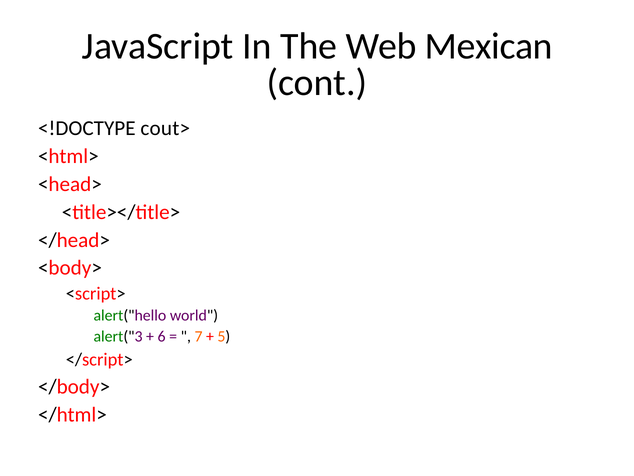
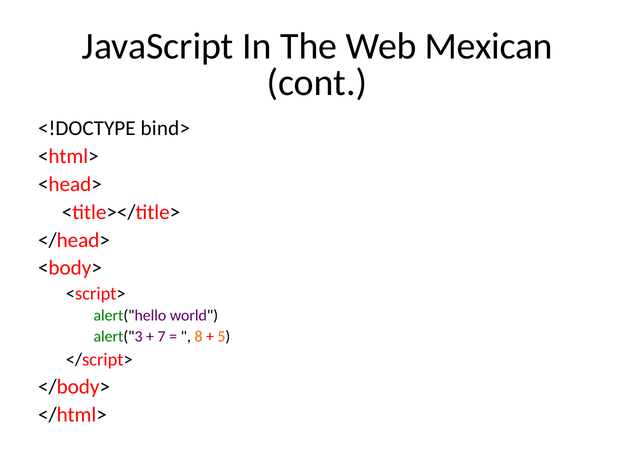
cout>: cout> -> bind> (165, 128)
6: 6 -> 7 (162, 336)
7: 7 -> 8 (199, 336)
